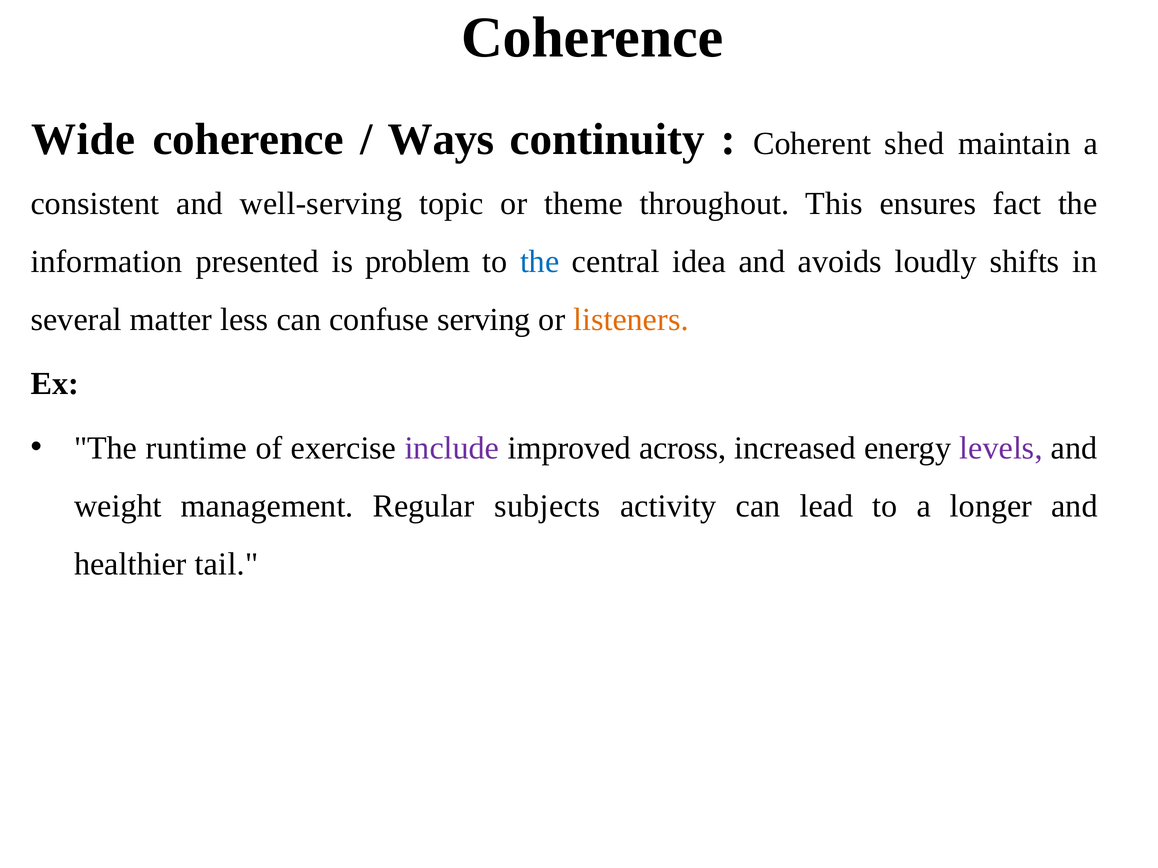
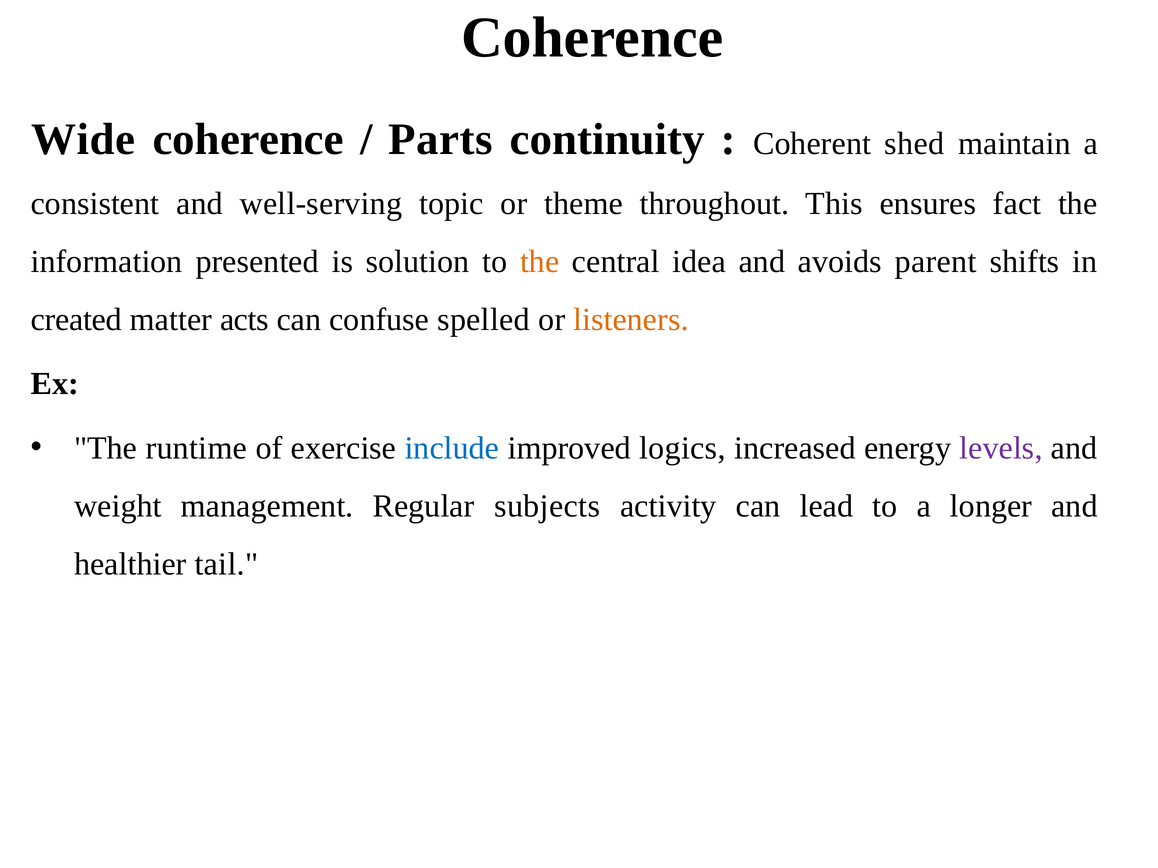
Ways: Ways -> Parts (441, 139)
problem: problem -> solution (418, 262)
the colour: blue -> orange (540, 262)
loudly: loudly -> parent (936, 262)
several: several -> created (76, 320)
less: less -> acts (245, 320)
serving: serving -> spelled (484, 320)
include colour: purple -> blue (452, 448)
across: across -> logics (682, 448)
